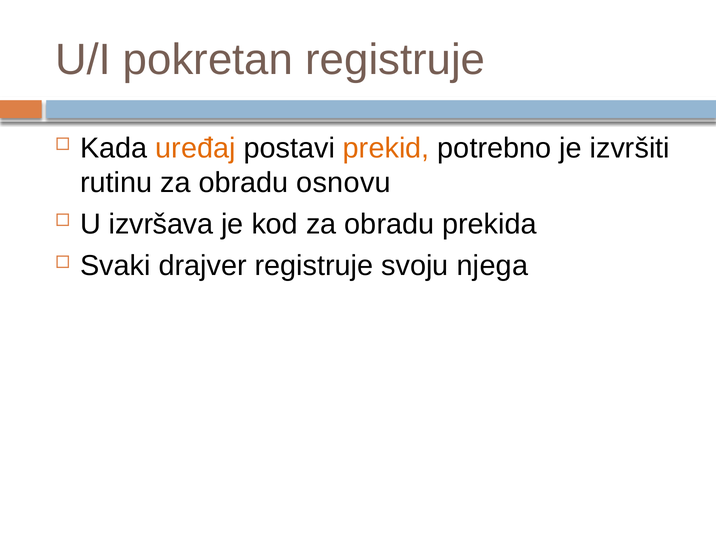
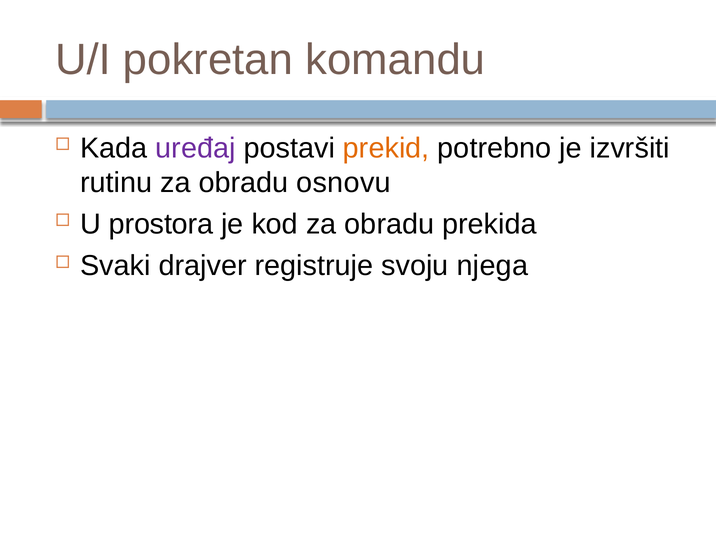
pokretan registruje: registruje -> komandu (395, 60)
uređaj colour: orange -> purple (195, 148)
izvršava: izvršava -> prostora (161, 224)
